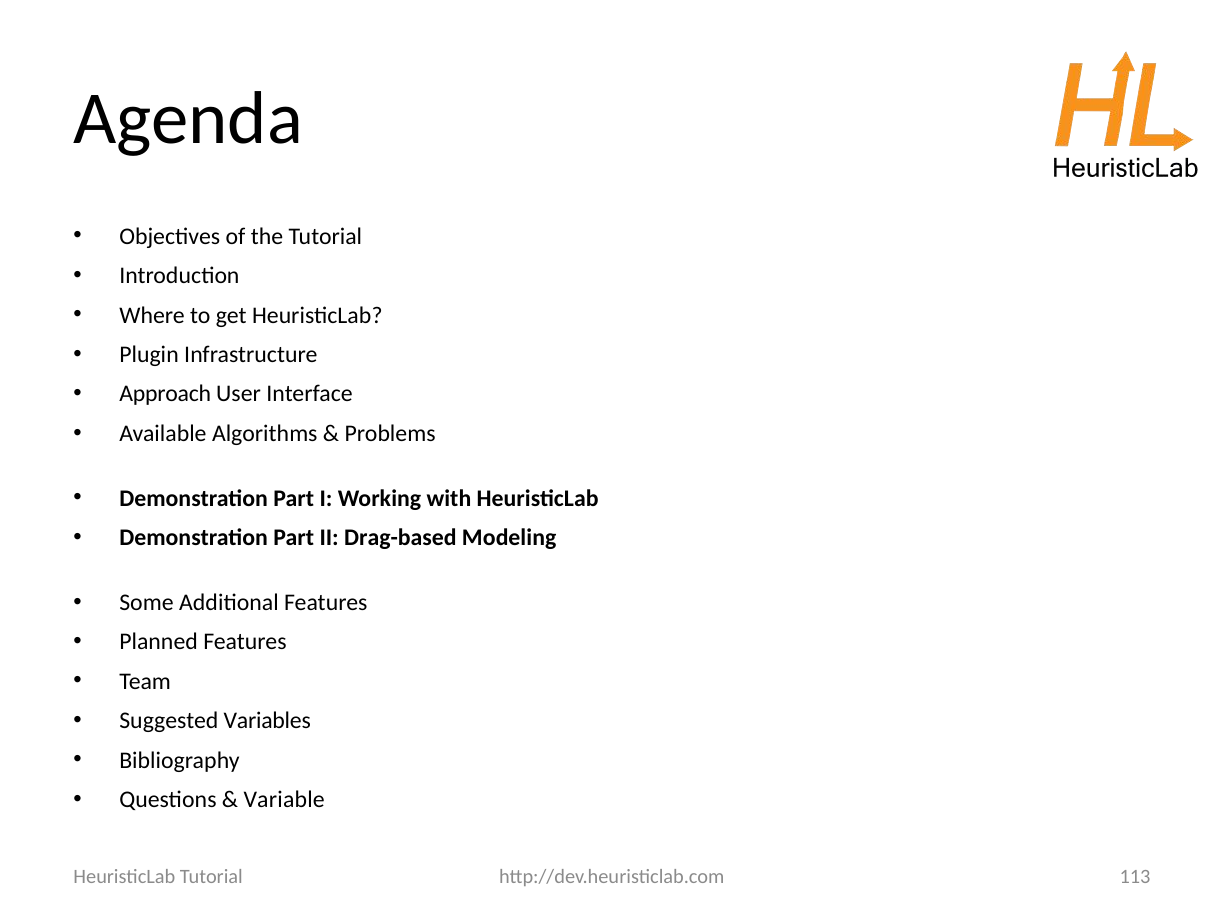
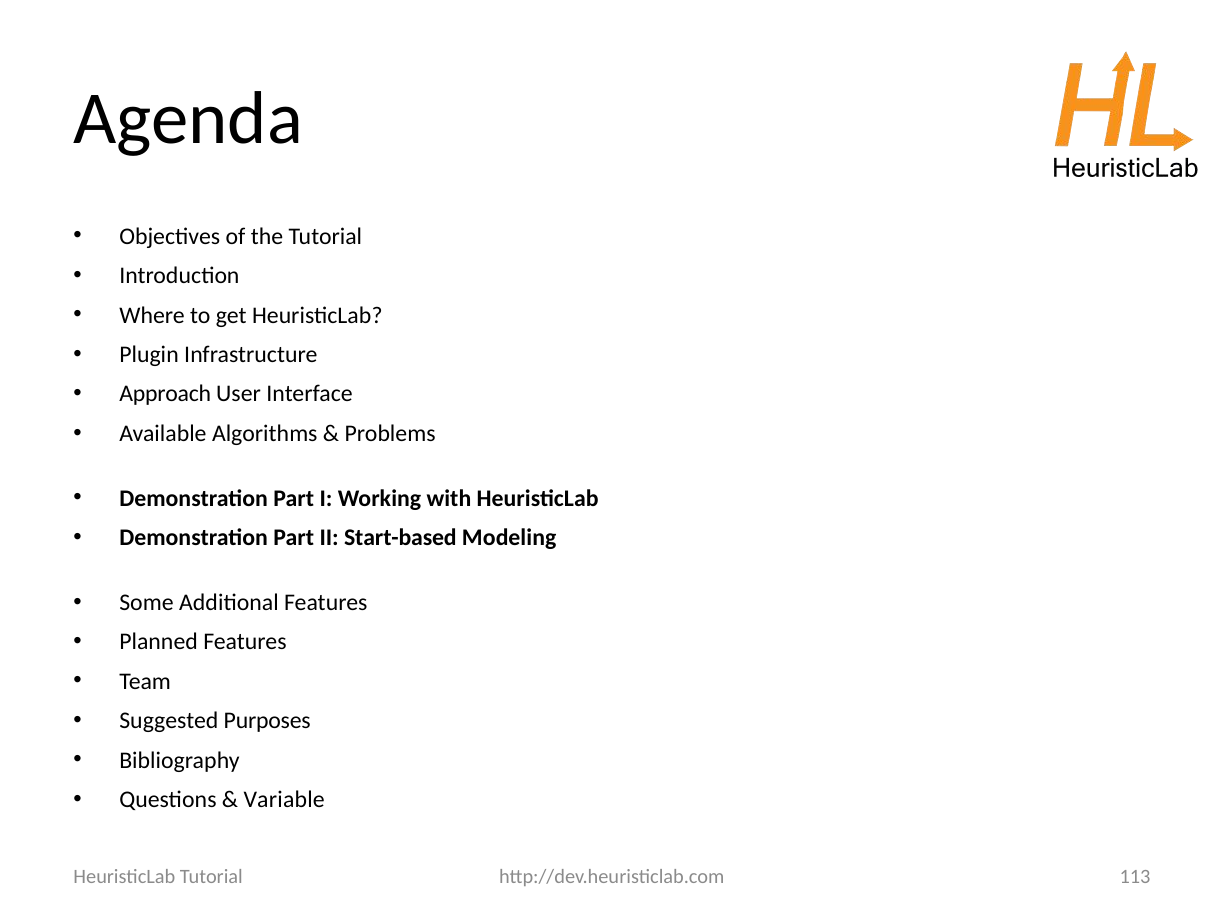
Drag-based: Drag-based -> Start-based (400, 538)
Variables: Variables -> Purposes (267, 721)
